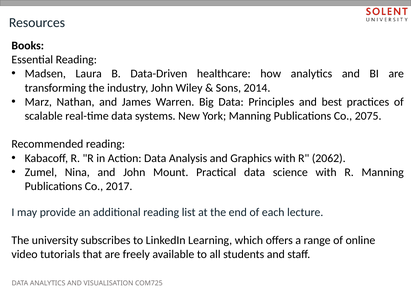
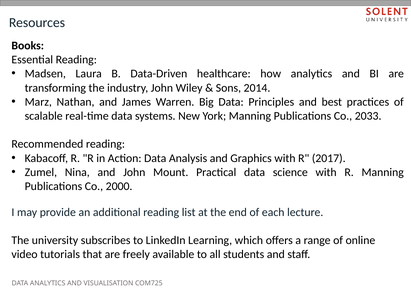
2075: 2075 -> 2033 (368, 116)
2062: 2062 -> 2017 (329, 158)
2017: 2017 -> 2000 (119, 186)
